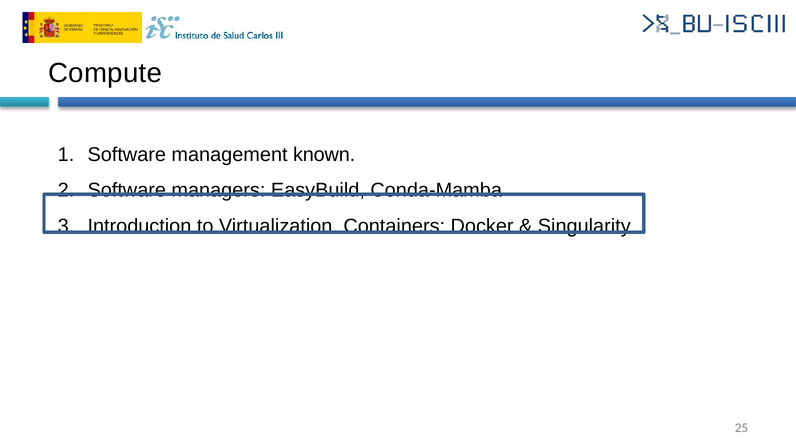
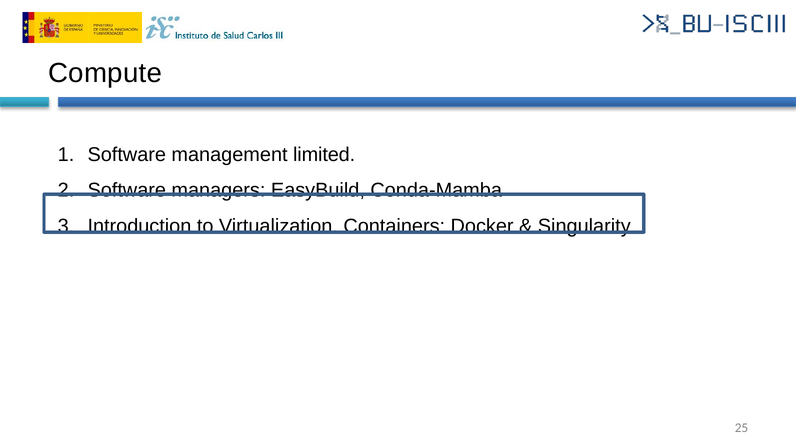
known: known -> limited (324, 154)
